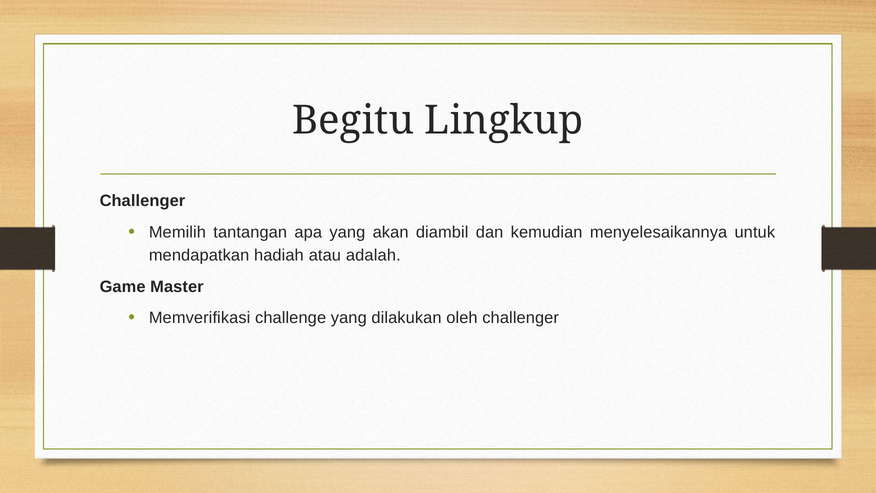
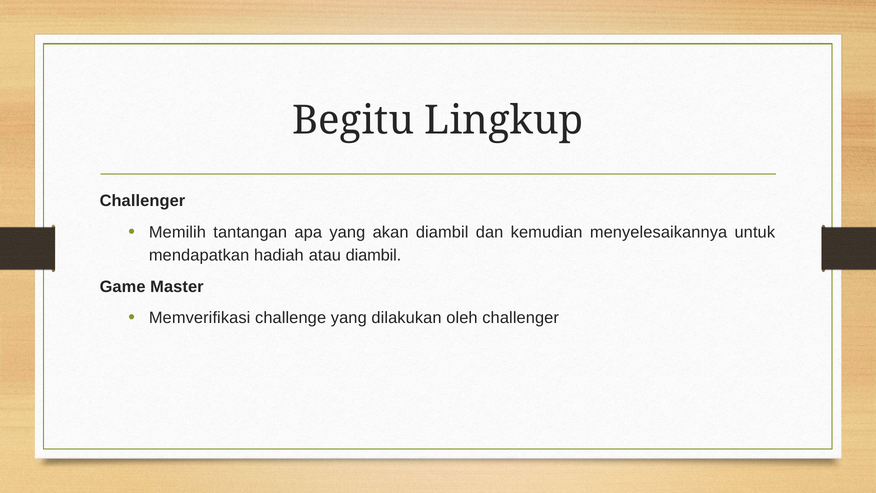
atau adalah: adalah -> diambil (373, 255)
